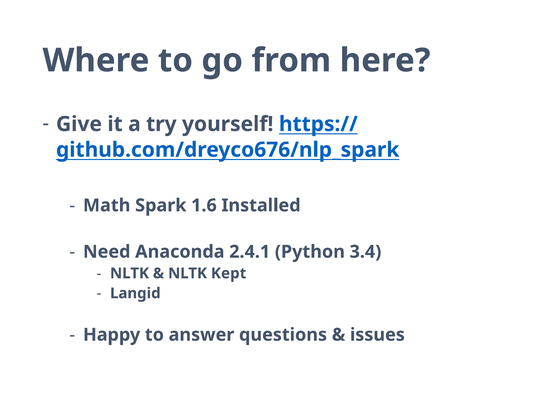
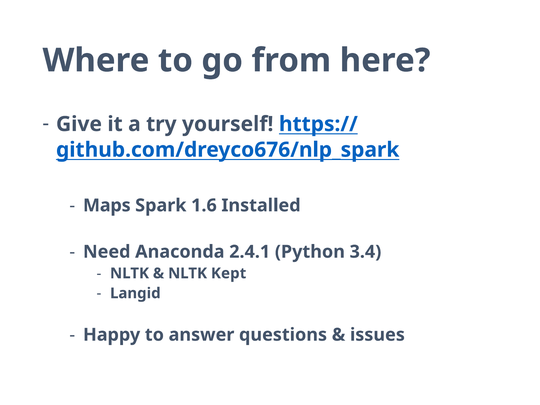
Math: Math -> Maps (107, 205)
